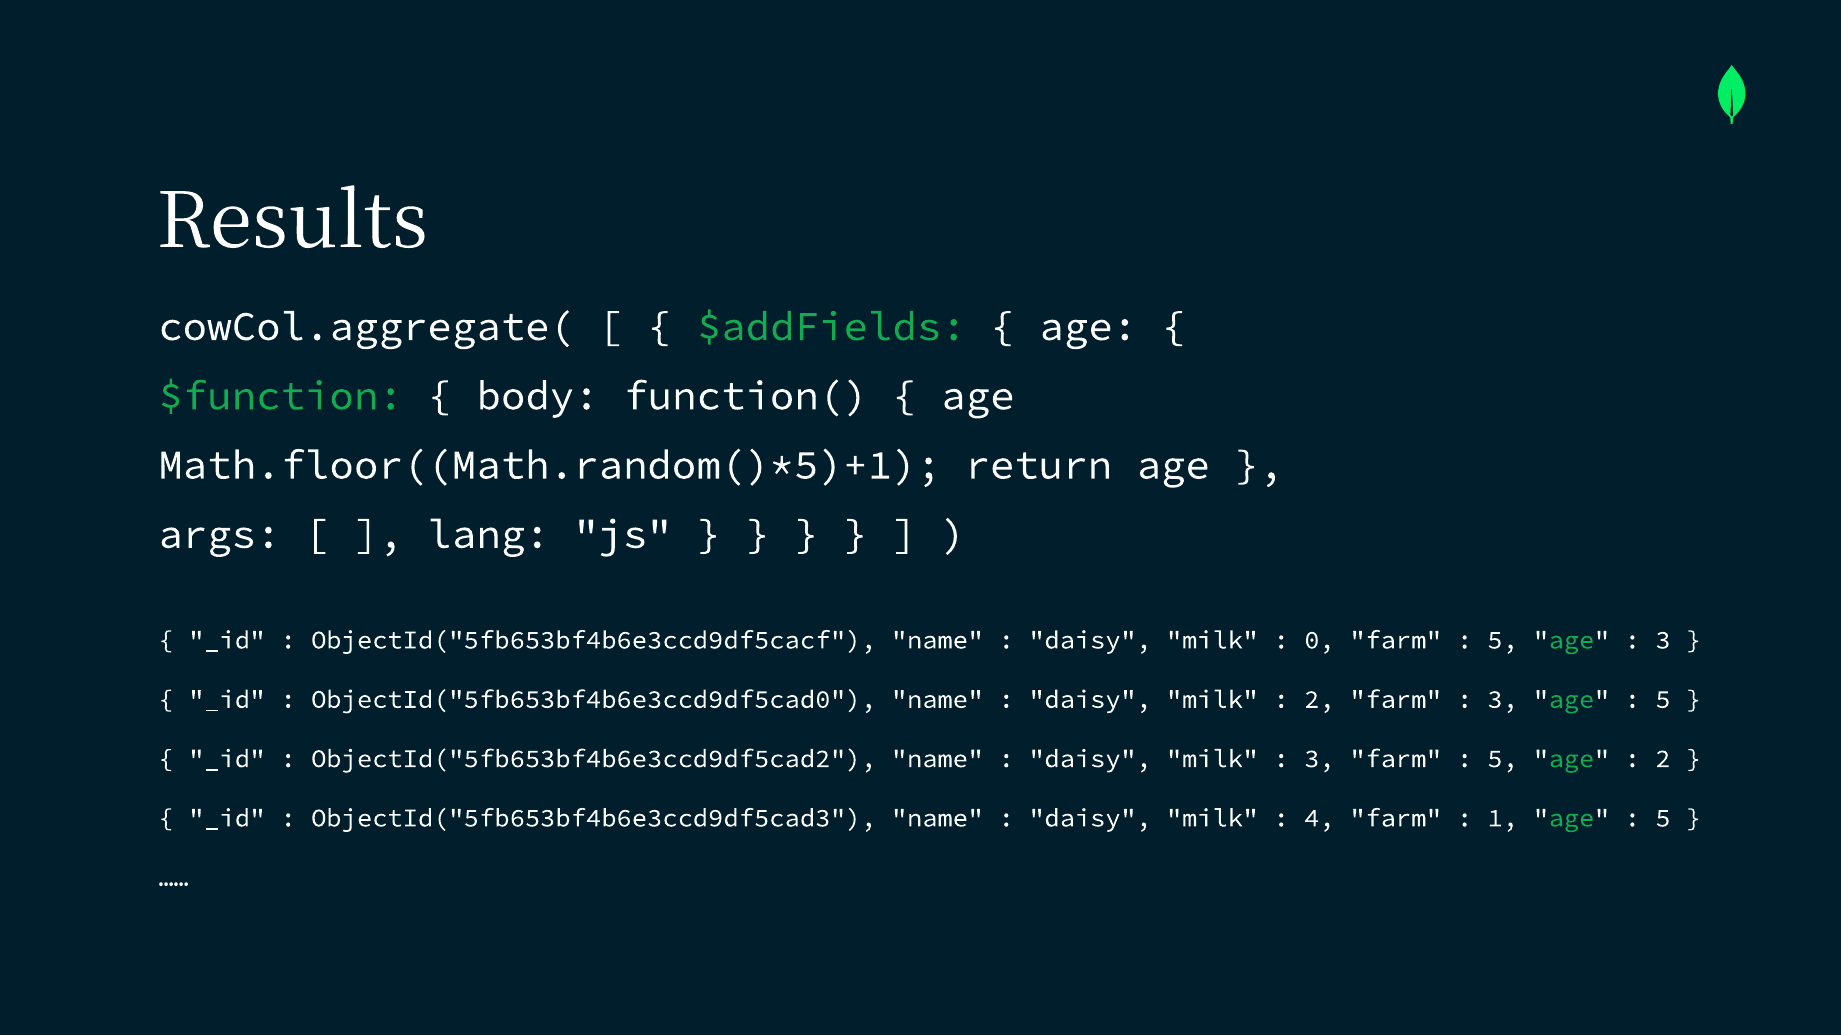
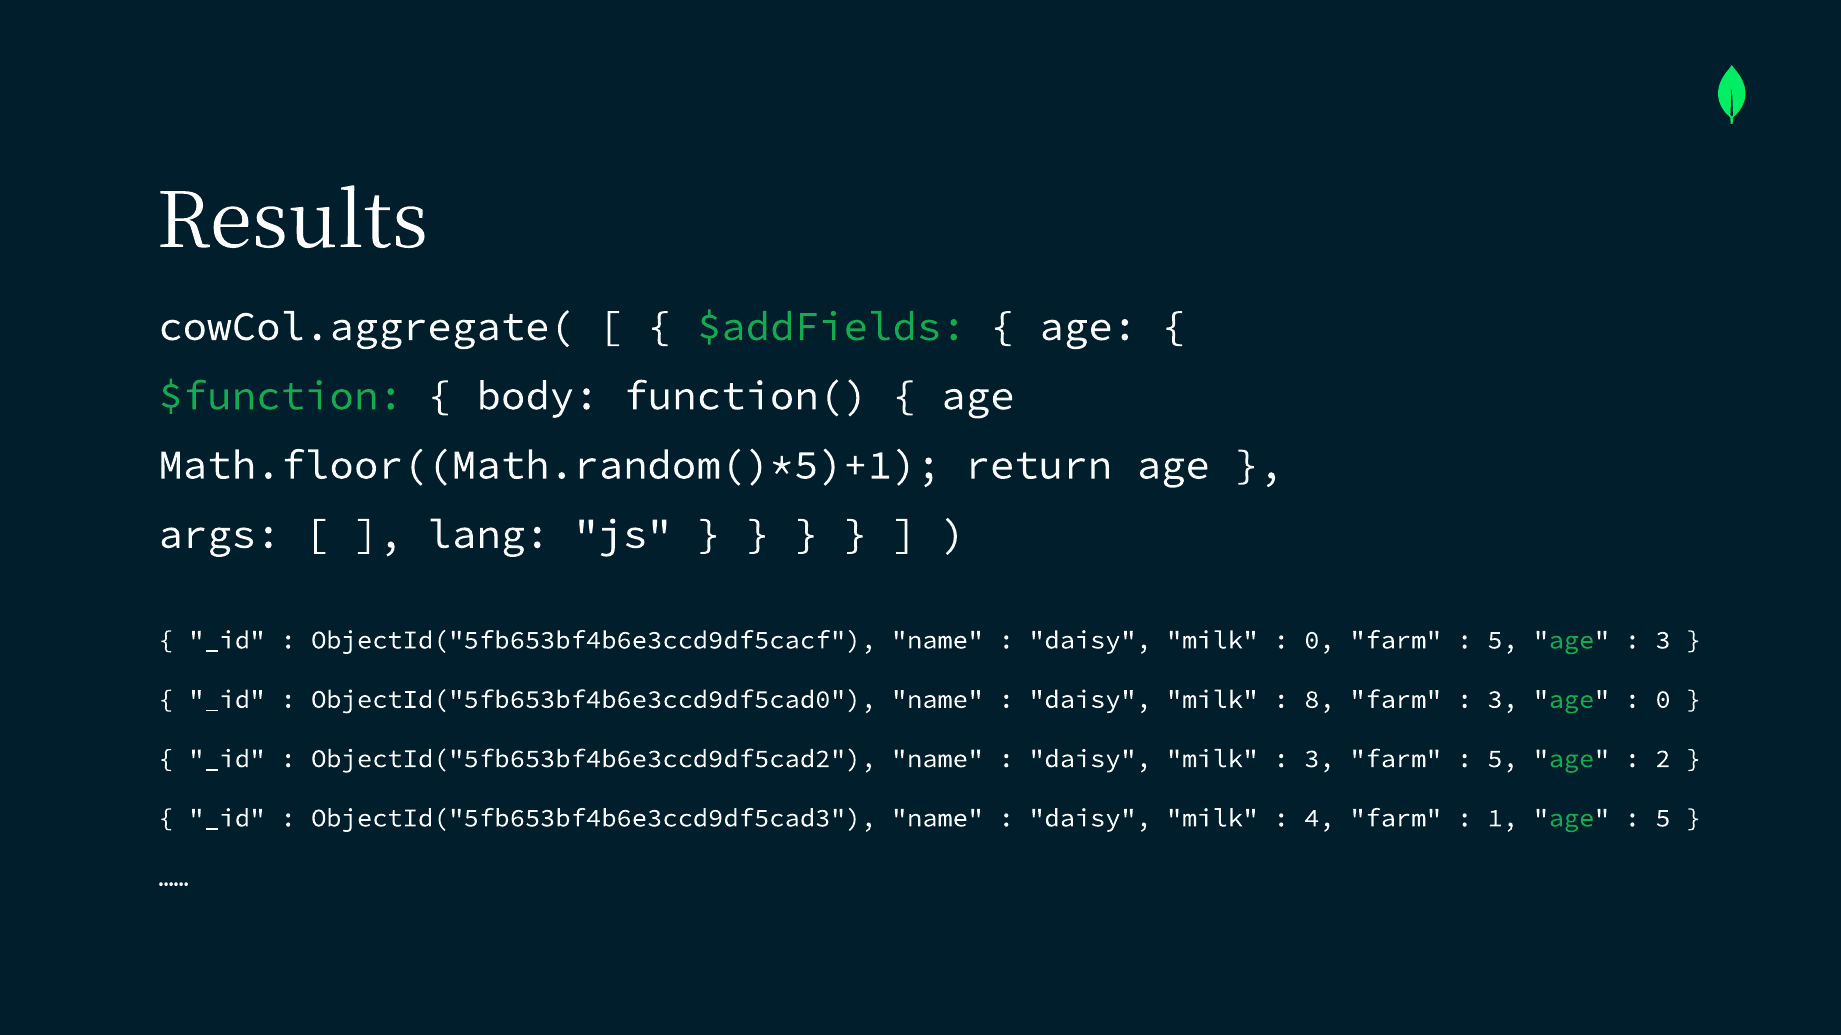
2: 2 -> 8 (1320, 700)
5: 5 -> 0 (1663, 700)
